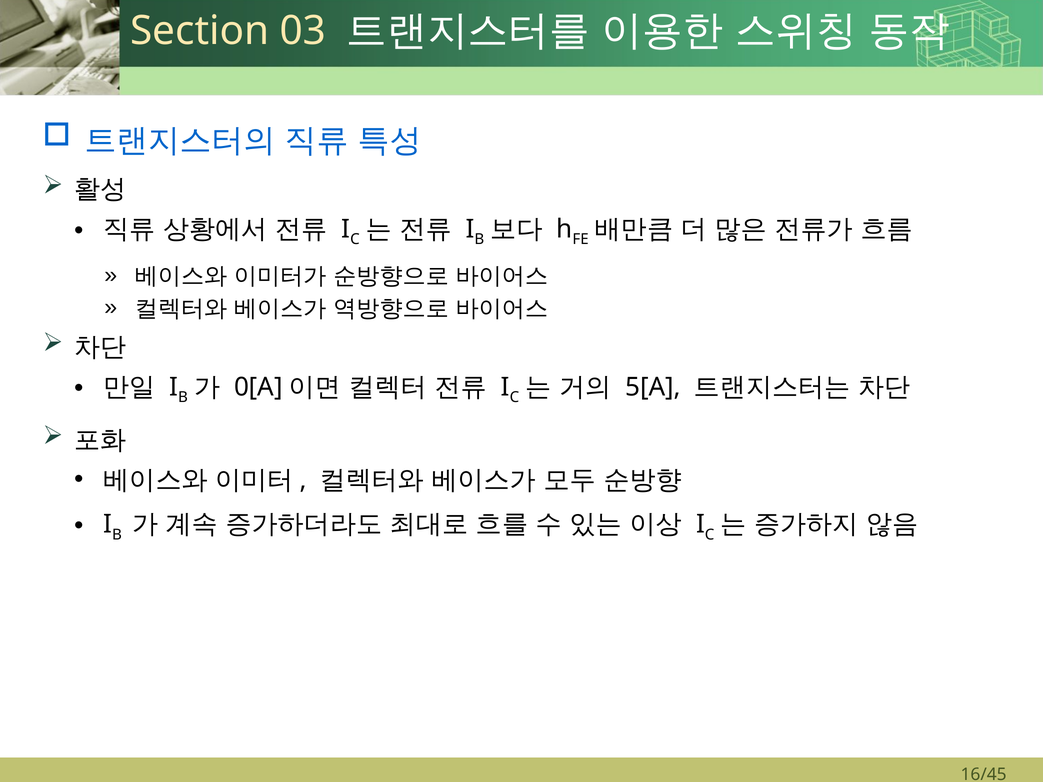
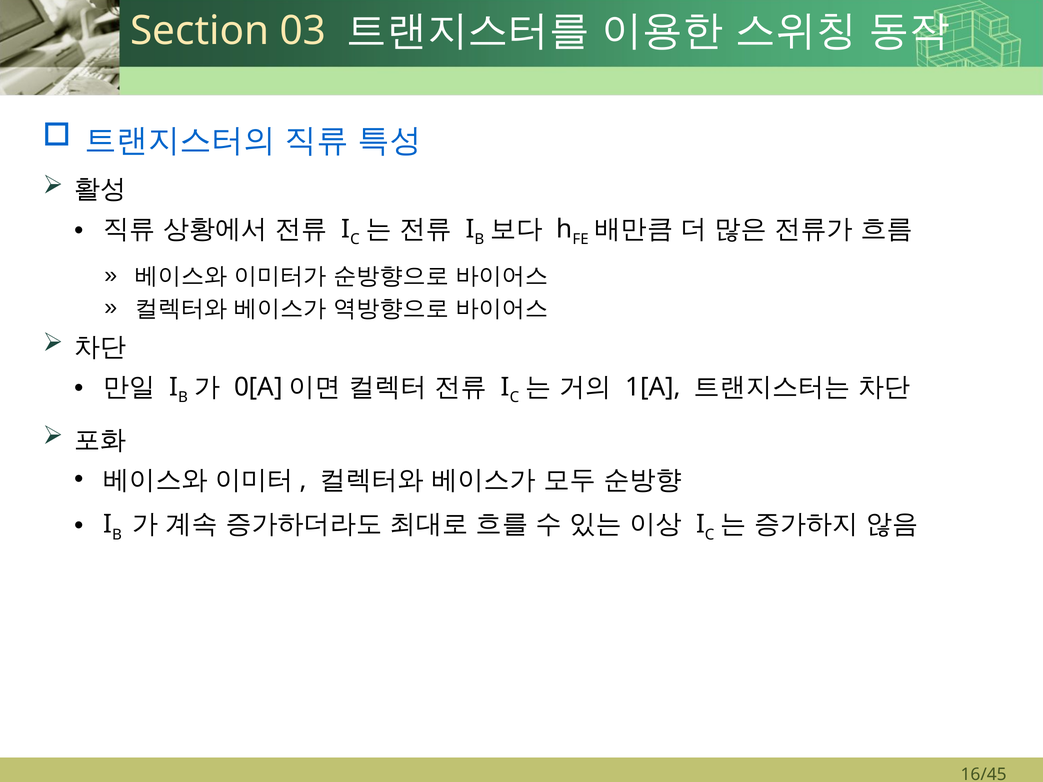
5[A: 5[A -> 1[A (653, 387)
